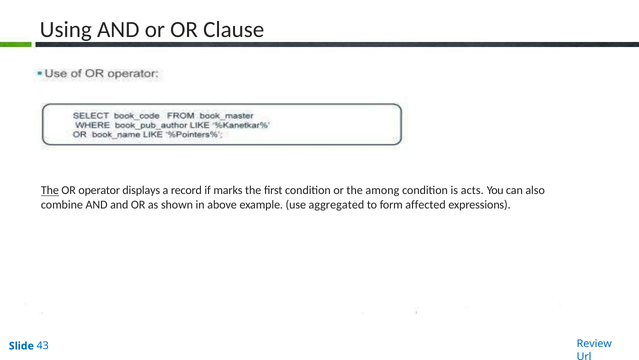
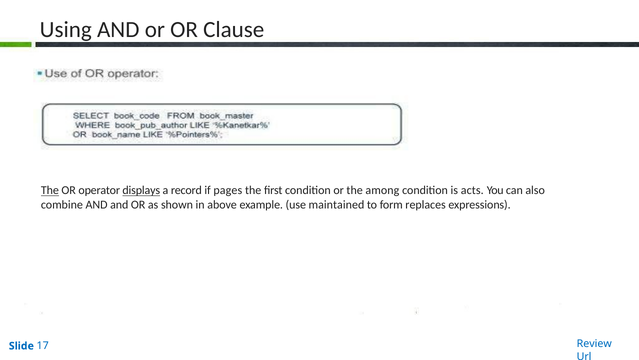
displays underline: none -> present (141, 190)
marks: marks -> pages (228, 190)
aggregated: aggregated -> maintained (336, 205)
affected: affected -> replaces (426, 205)
43: 43 -> 17 (43, 345)
